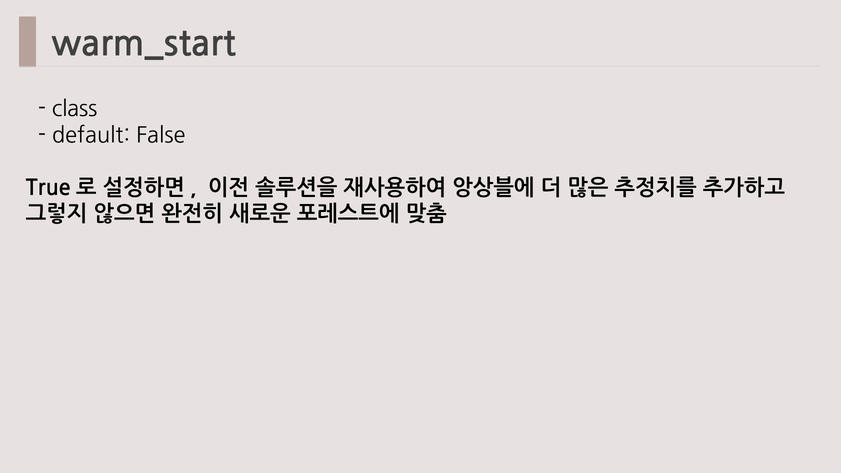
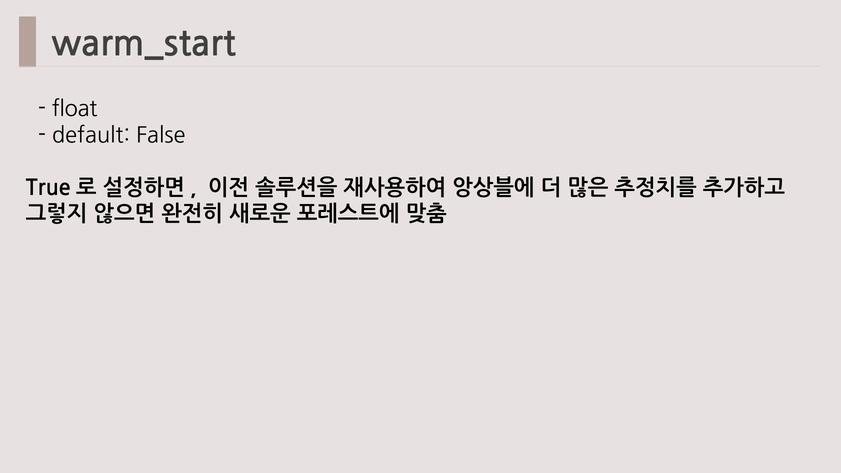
class: class -> float (75, 109)
